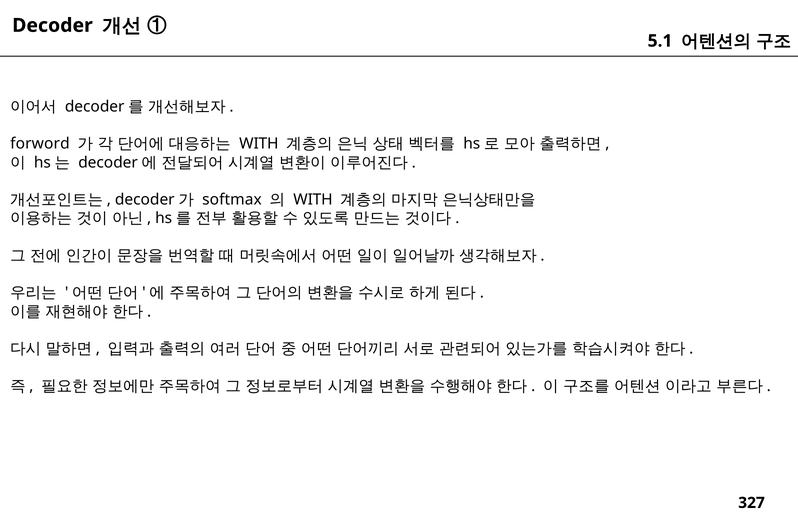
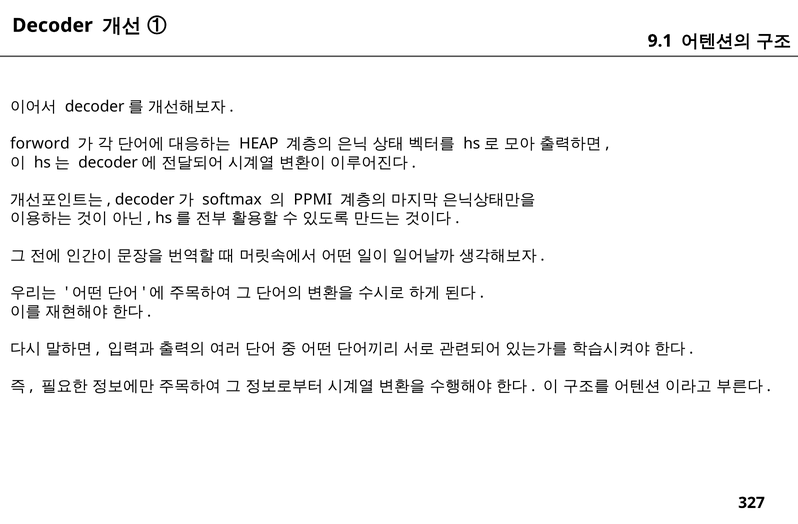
5.1: 5.1 -> 9.1 (660, 41)
WITH: WITH -> HEAP (259, 144)
WITH: WITH -> PPMI (313, 200)
